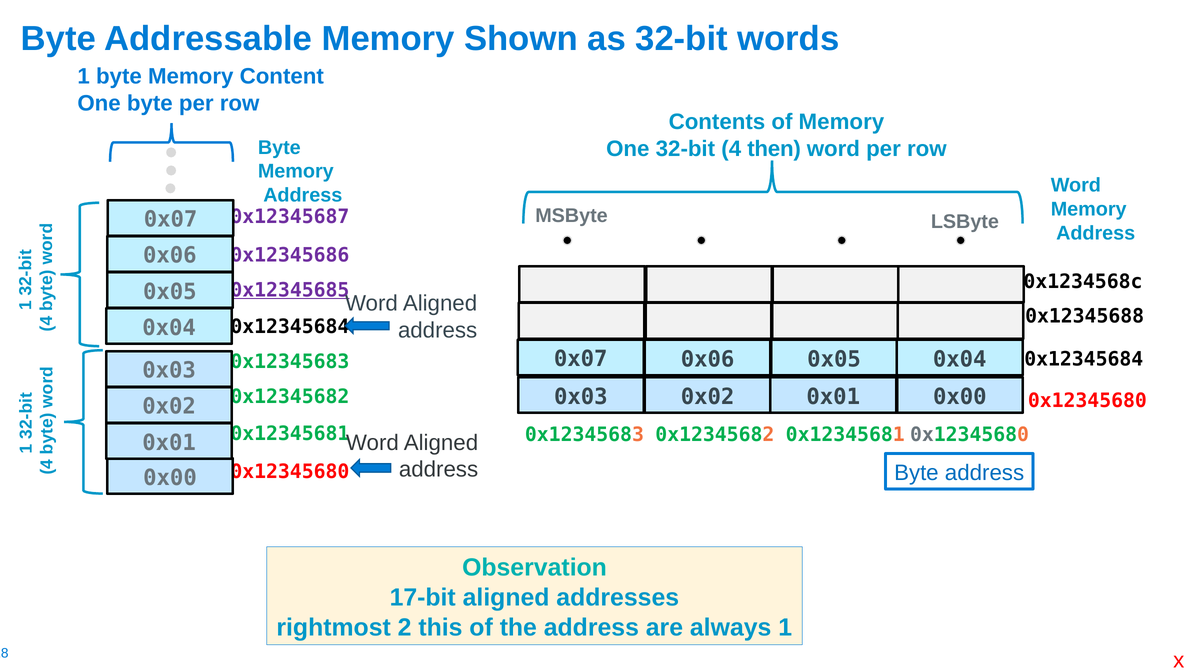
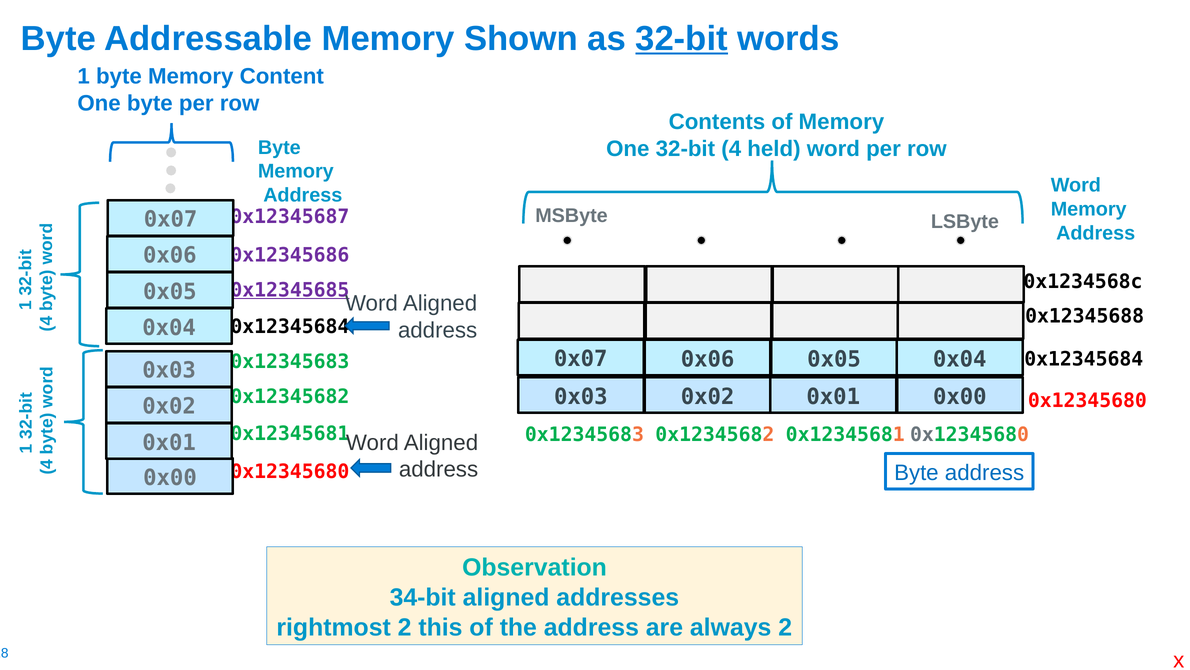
32-bit underline: none -> present (682, 39)
then: then -> held (774, 149)
17-bit: 17-bit -> 34-bit (423, 597)
always 1: 1 -> 2 (785, 627)
